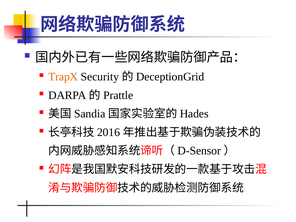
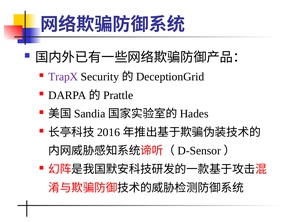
TrapX colour: orange -> purple (63, 77)
